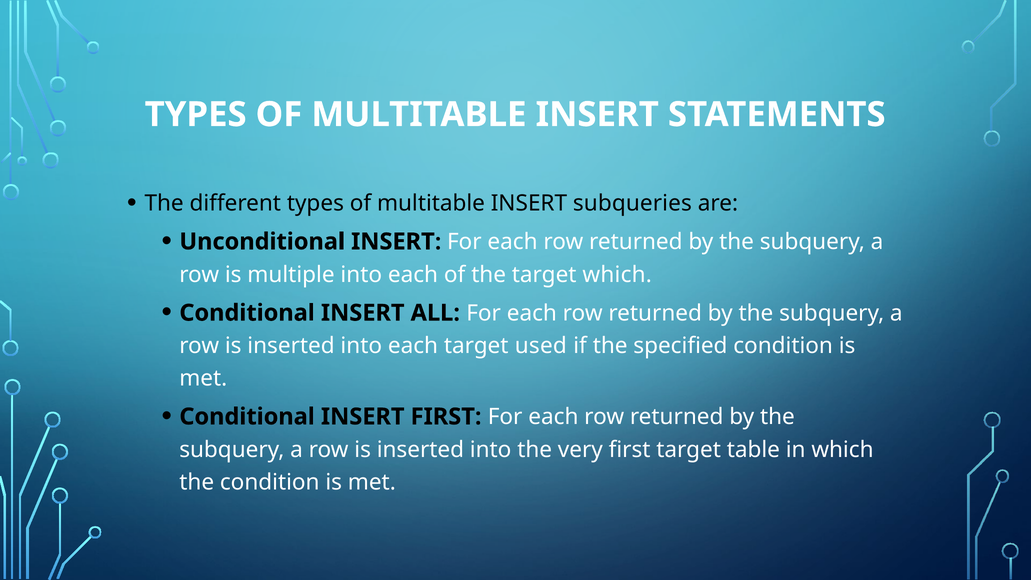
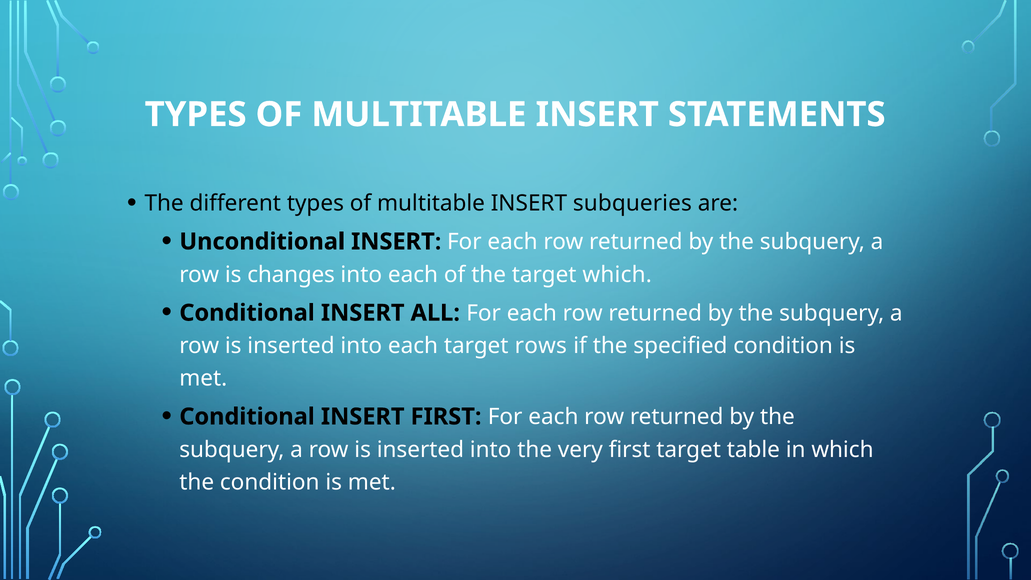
multiple: multiple -> changes (291, 275)
used: used -> rows (541, 346)
